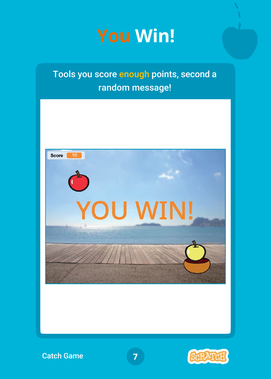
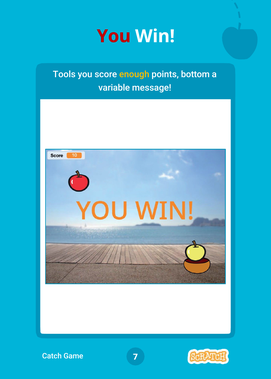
You colour: orange -> red (114, 36)
second: second -> bottom (195, 74)
random: random -> variable (114, 88)
